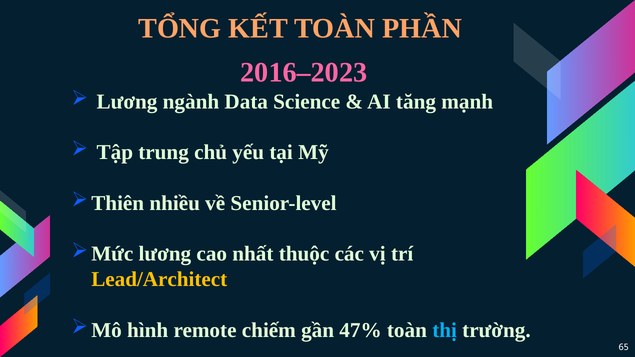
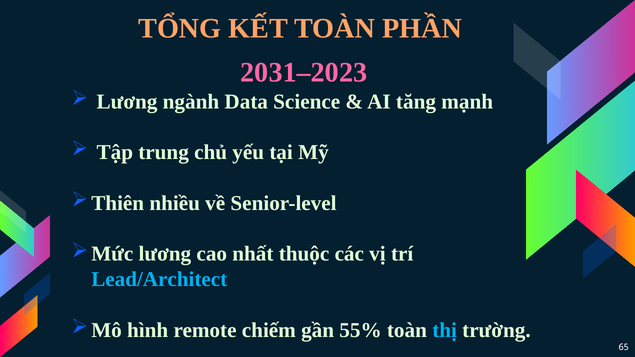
2016–2023: 2016–2023 -> 2031–2023 (304, 73)
Lead/Architect colour: yellow -> light blue (159, 280)
47%: 47% -> 55% (361, 330)
